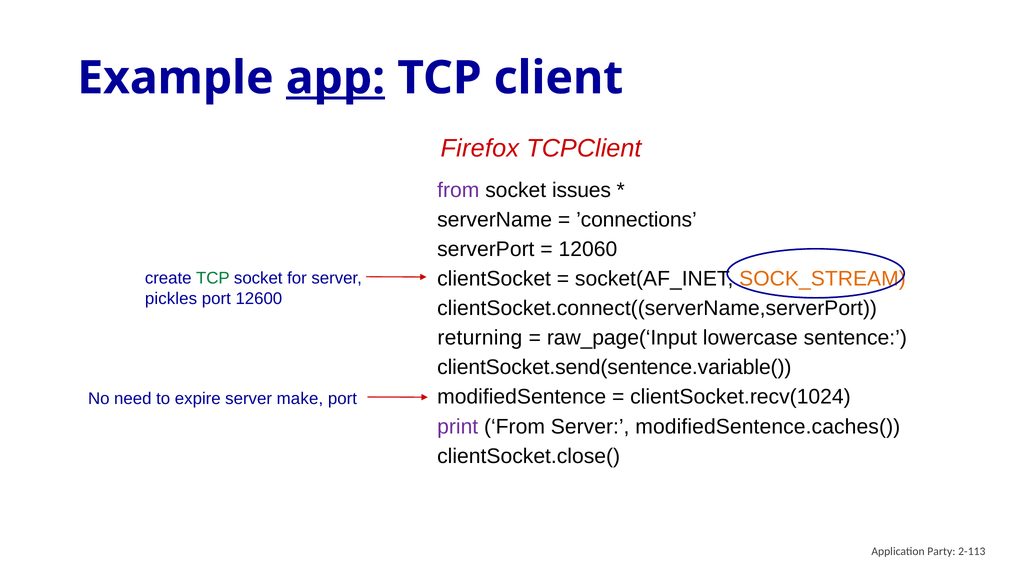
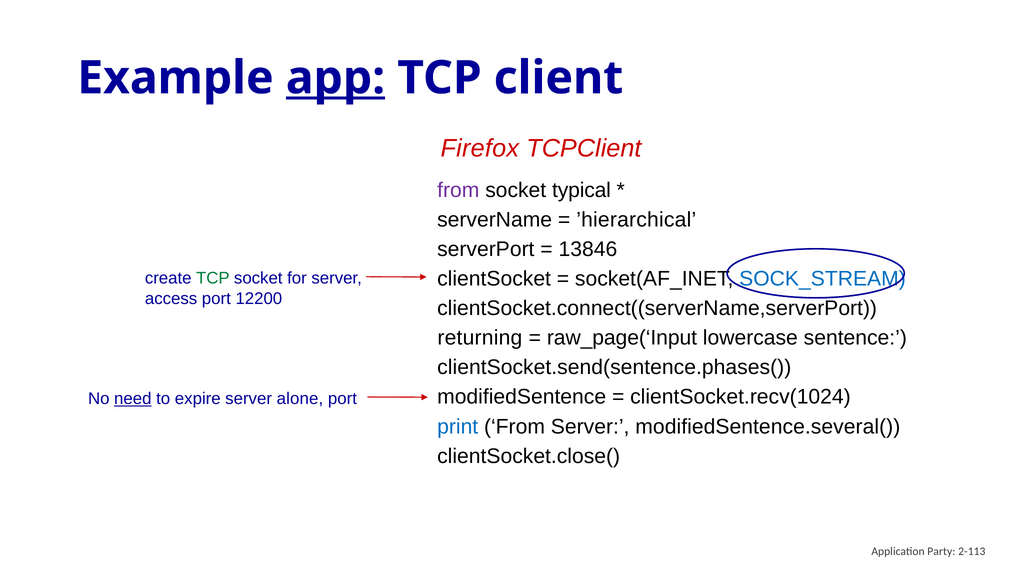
issues: issues -> typical (582, 190)
’connections: ’connections -> ’hierarchical (636, 219)
12060: 12060 -> 13846 (588, 249)
SOCK_STREAM colour: orange -> blue (823, 278)
pickles: pickles -> access (171, 298)
12600: 12600 -> 12200 (259, 298)
clientSocket.send(sentence.variable(: clientSocket.send(sentence.variable( -> clientSocket.send(sentence.phases( (614, 367)
need underline: none -> present (133, 398)
make: make -> alone (300, 398)
print colour: purple -> blue (458, 426)
modifiedSentence.caches(: modifiedSentence.caches( -> modifiedSentence.several( (768, 426)
